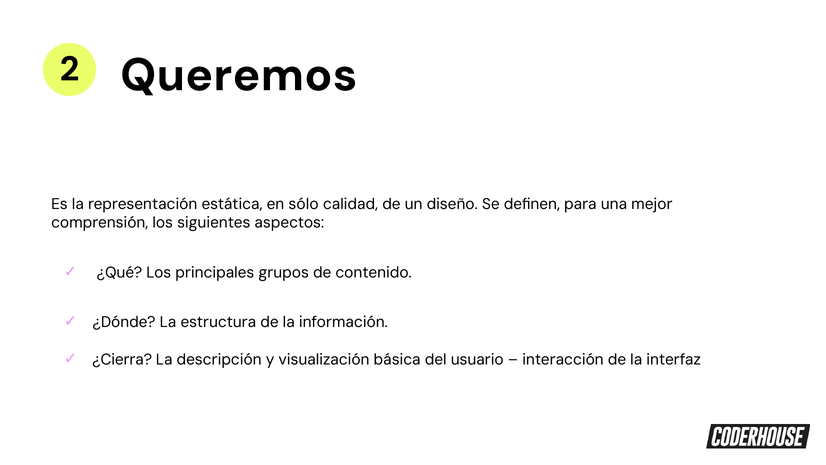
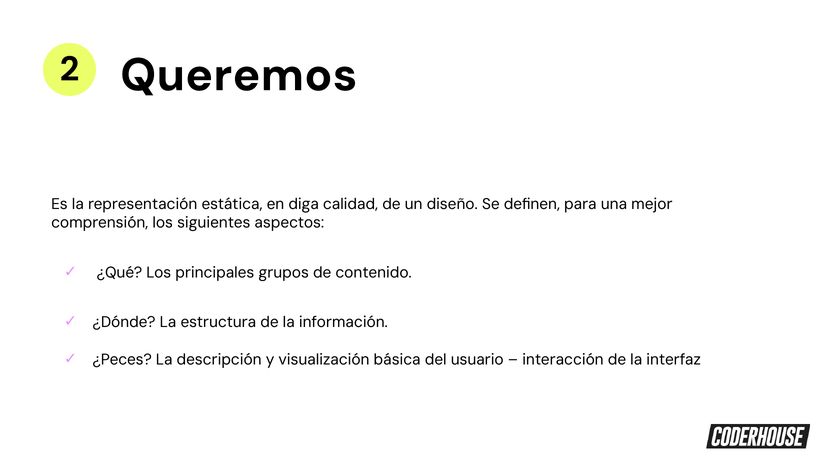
sólo: sólo -> diga (304, 204)
¿Cierra: ¿Cierra -> ¿Peces (122, 359)
